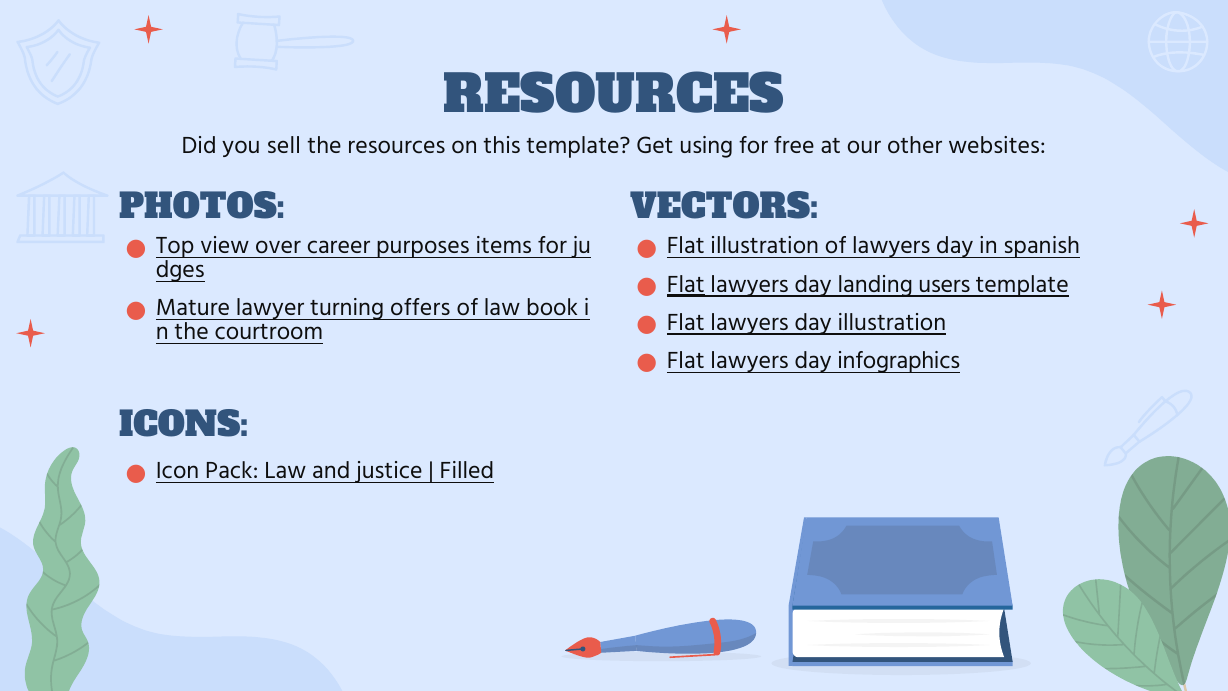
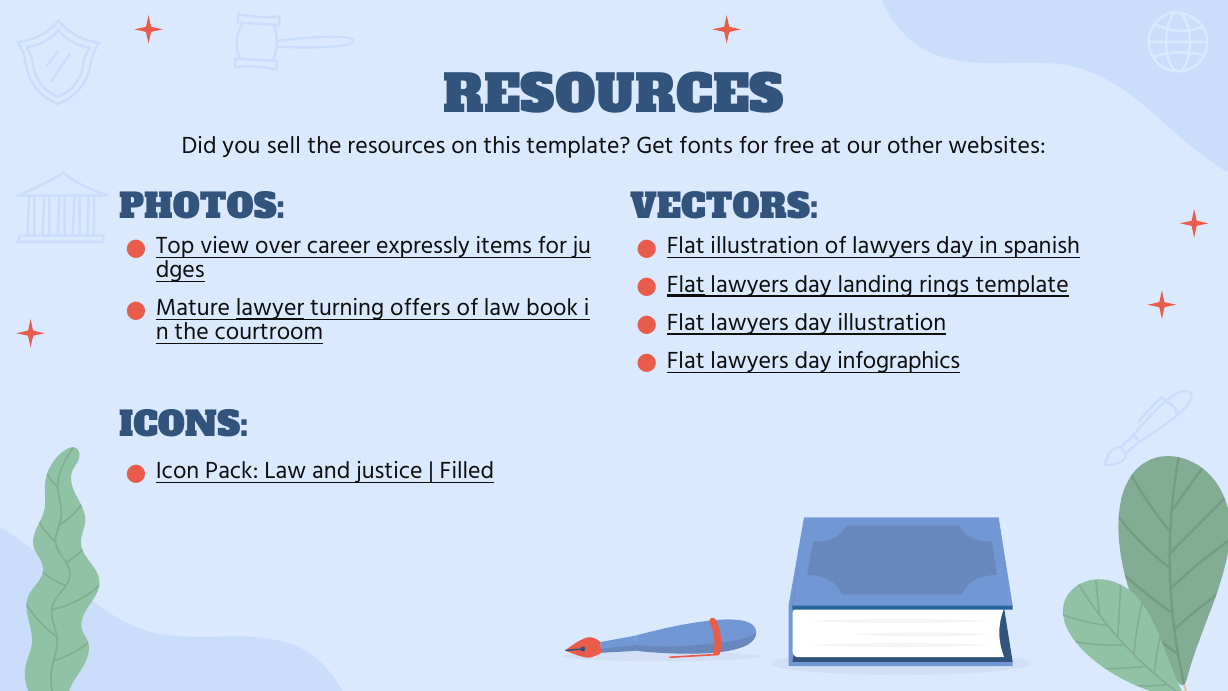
using: using -> fonts (706, 145)
purposes: purposes -> expressly (423, 246)
users: users -> rings (944, 284)
lawyer underline: none -> present (270, 308)
